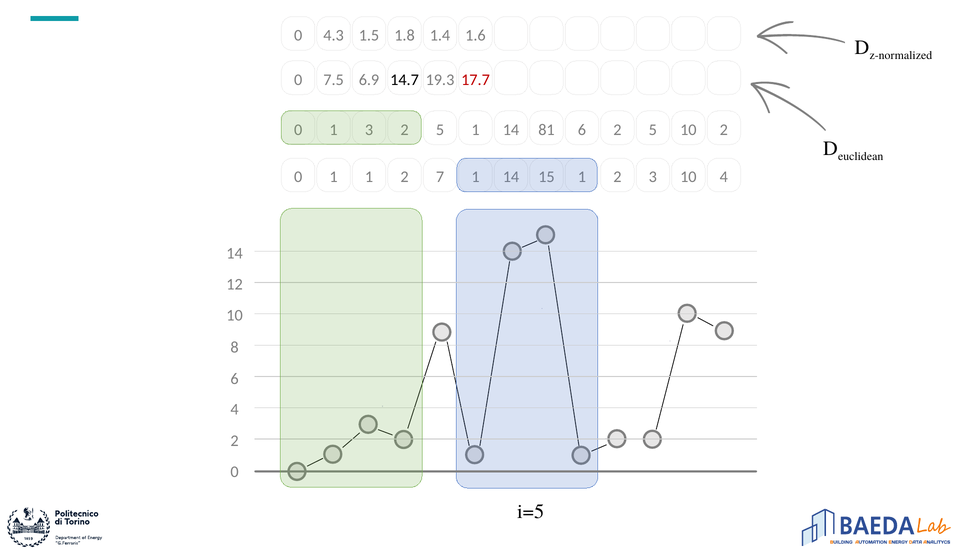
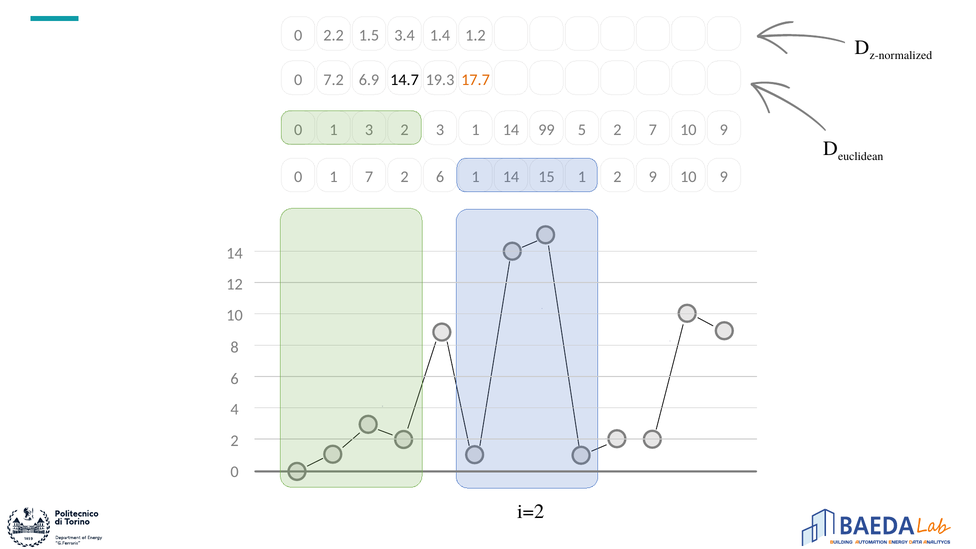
4.3: 4.3 -> 2.2 (334, 35)
1.8: 1.8 -> 3.4 (405, 35)
1.6: 1.6 -> 1.2 (475, 35)
7.5: 7.5 -> 7.2 (334, 80)
17.7 colour: red -> orange (476, 80)
5: 5 -> 3 (440, 130)
81: 81 -> 99 (546, 130)
14 6: 6 -> 5 (582, 130)
5: 5 -> 7 (653, 130)
2: 2 -> 9 (724, 130)
1 1: 1 -> 7 (369, 177)
2 7: 7 -> 6 (440, 177)
2 3: 3 -> 9 (653, 177)
4: 4 -> 9 (724, 177)
i=5: i=5 -> i=2 (531, 511)
